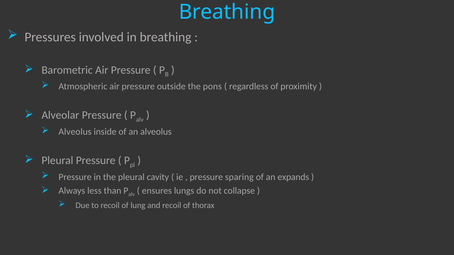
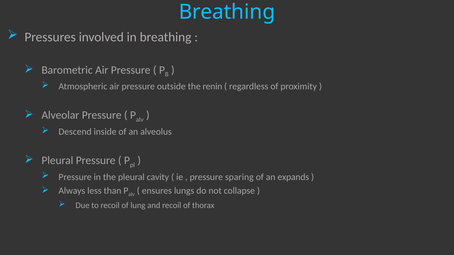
pons: pons -> renin (212, 87)
Alveolus: Alveolus -> Descend (75, 132)
